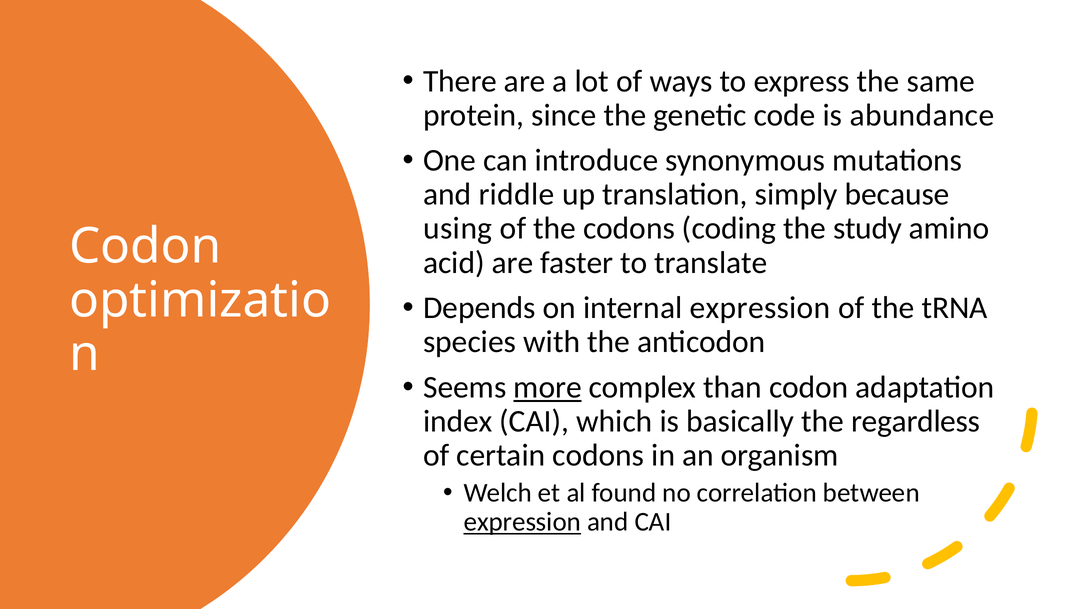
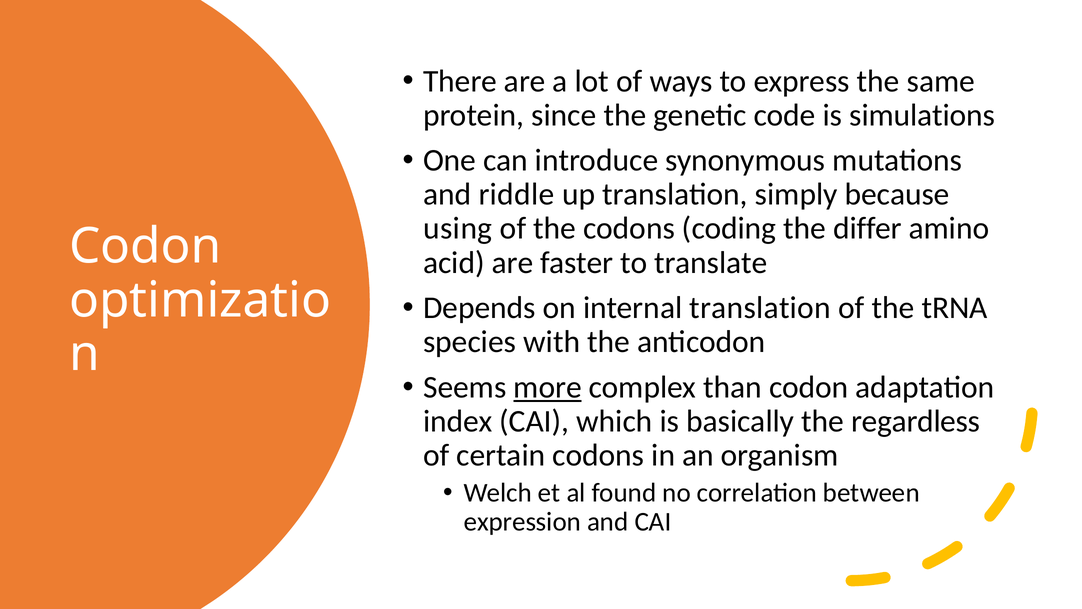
abundance: abundance -> simulations (922, 115)
study: study -> differ (868, 228)
internal expression: expression -> translation (760, 308)
expression underline: present -> none (522, 522)
